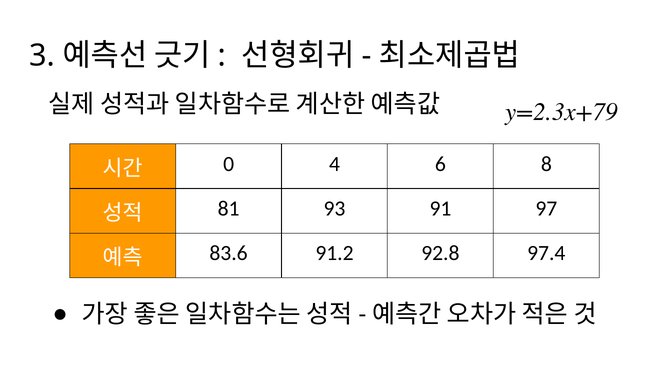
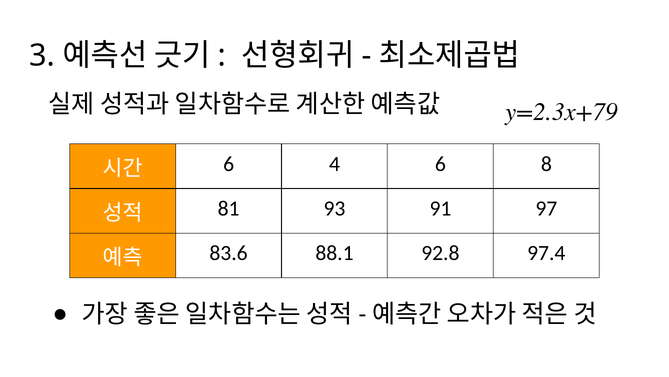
0: 0 -> 6 (229, 164)
91.2: 91.2 -> 88.1 (334, 253)
